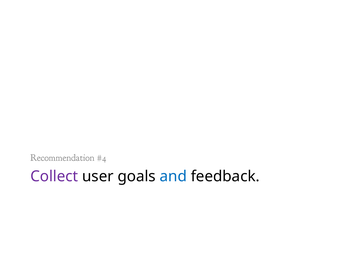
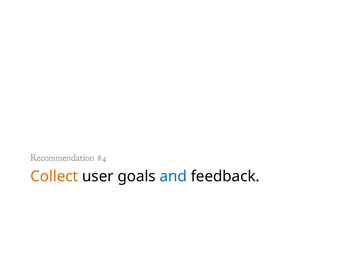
Collect colour: purple -> orange (54, 176)
